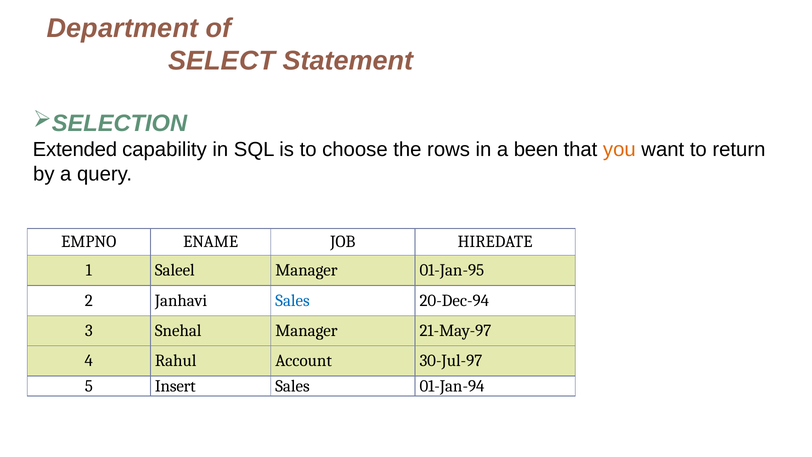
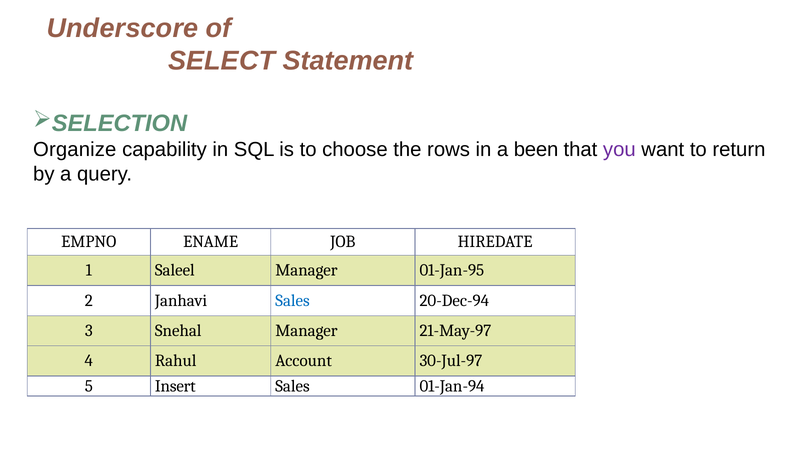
Department: Department -> Underscore (122, 28)
Extended: Extended -> Organize (75, 150)
you colour: orange -> purple (619, 150)
